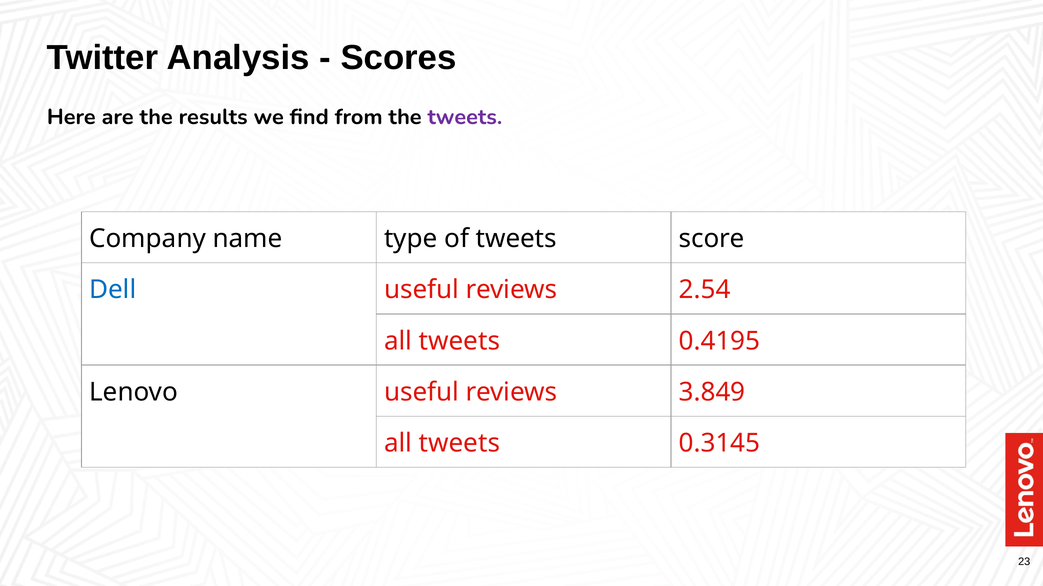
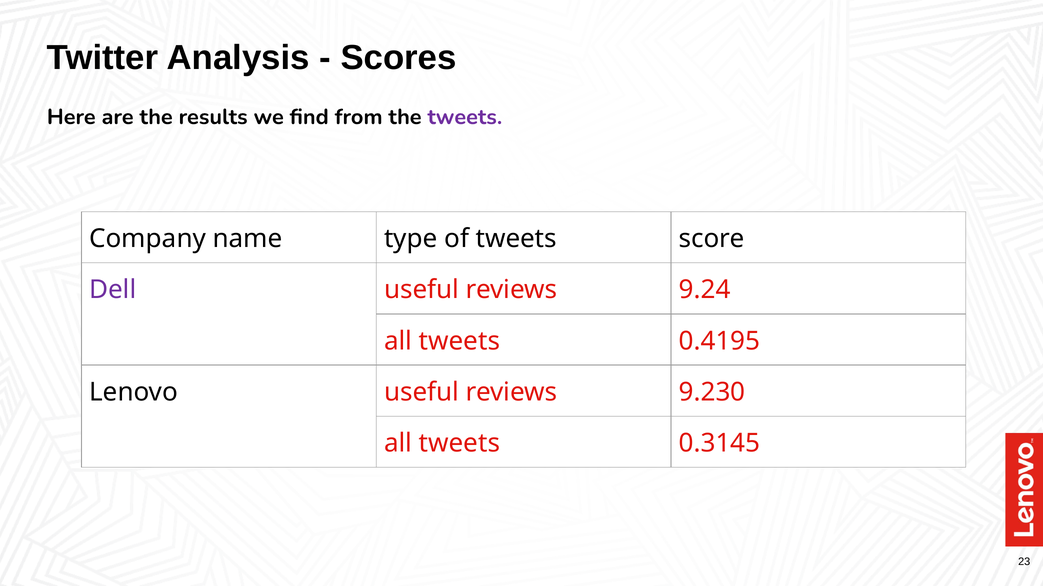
Dell colour: blue -> purple (113, 290)
2.54: 2.54 -> 9.24 (705, 290)
3.849: 3.849 -> 9.230 (712, 393)
